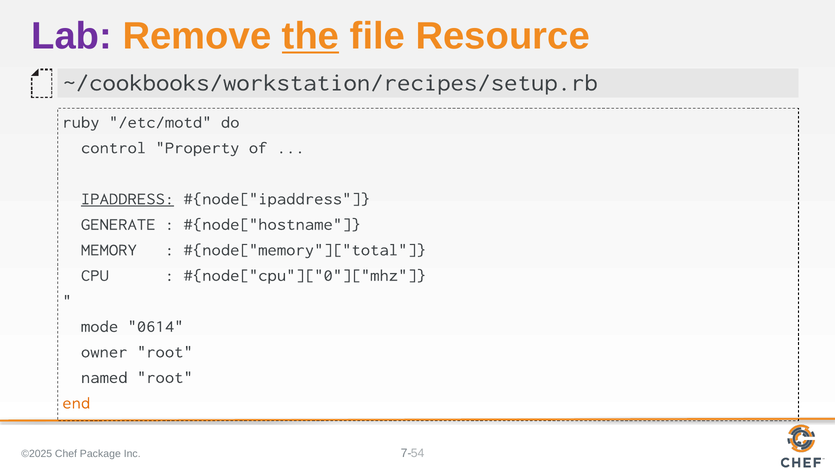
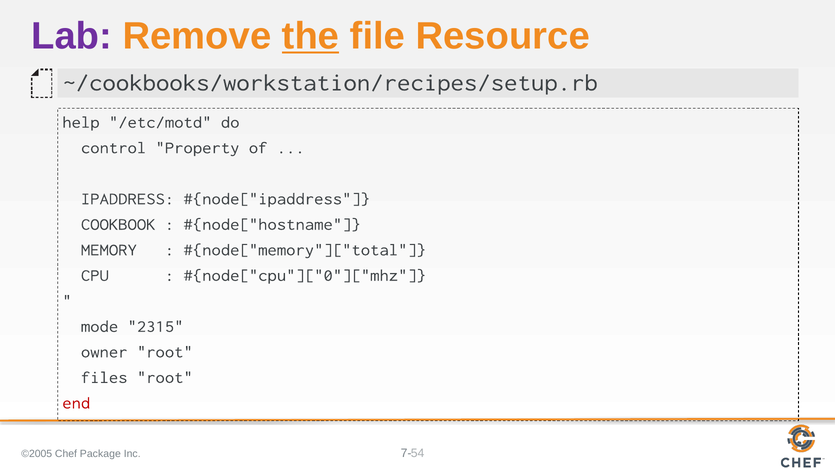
ruby: ruby -> help (81, 122)
IPADDRESS underline: present -> none (128, 199)
GENERATE: GENERATE -> COOKBOOK (118, 225)
0614: 0614 -> 2315 (156, 327)
named: named -> files (104, 378)
end colour: orange -> red (76, 403)
©2025: ©2025 -> ©2005 (37, 454)
